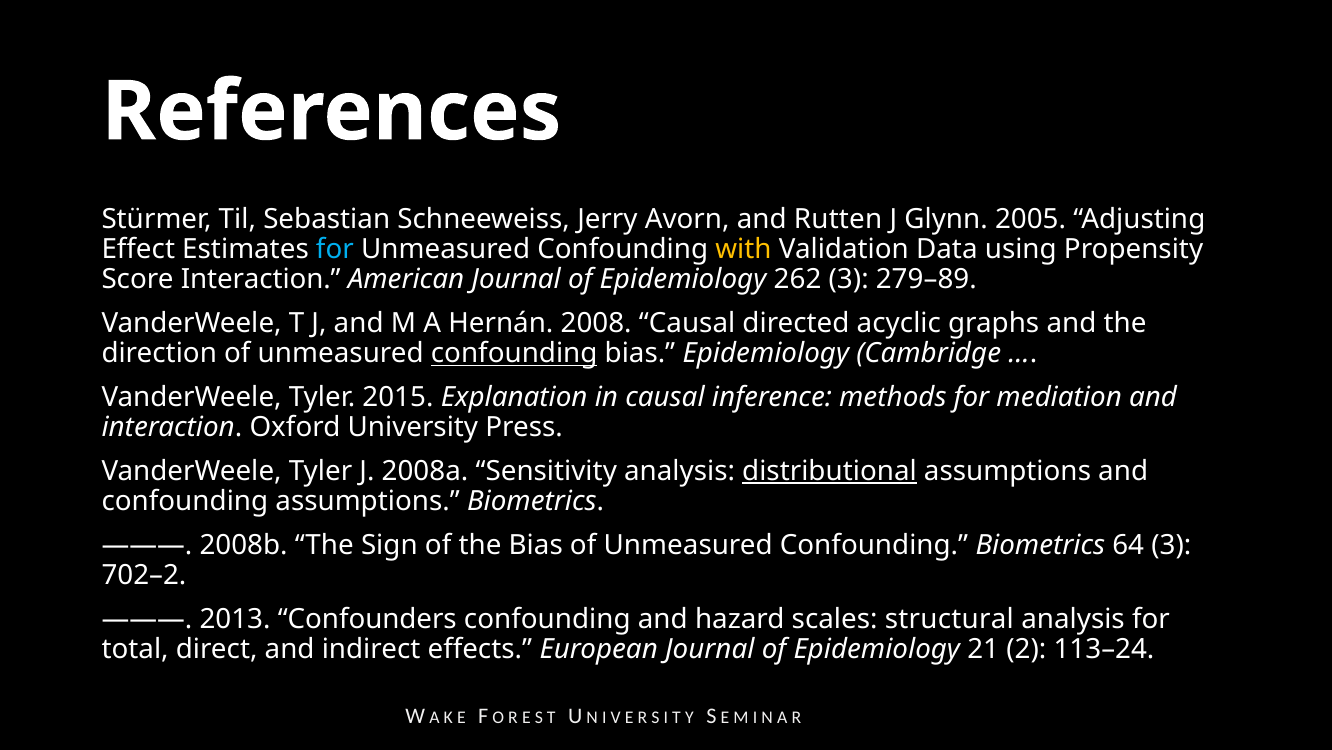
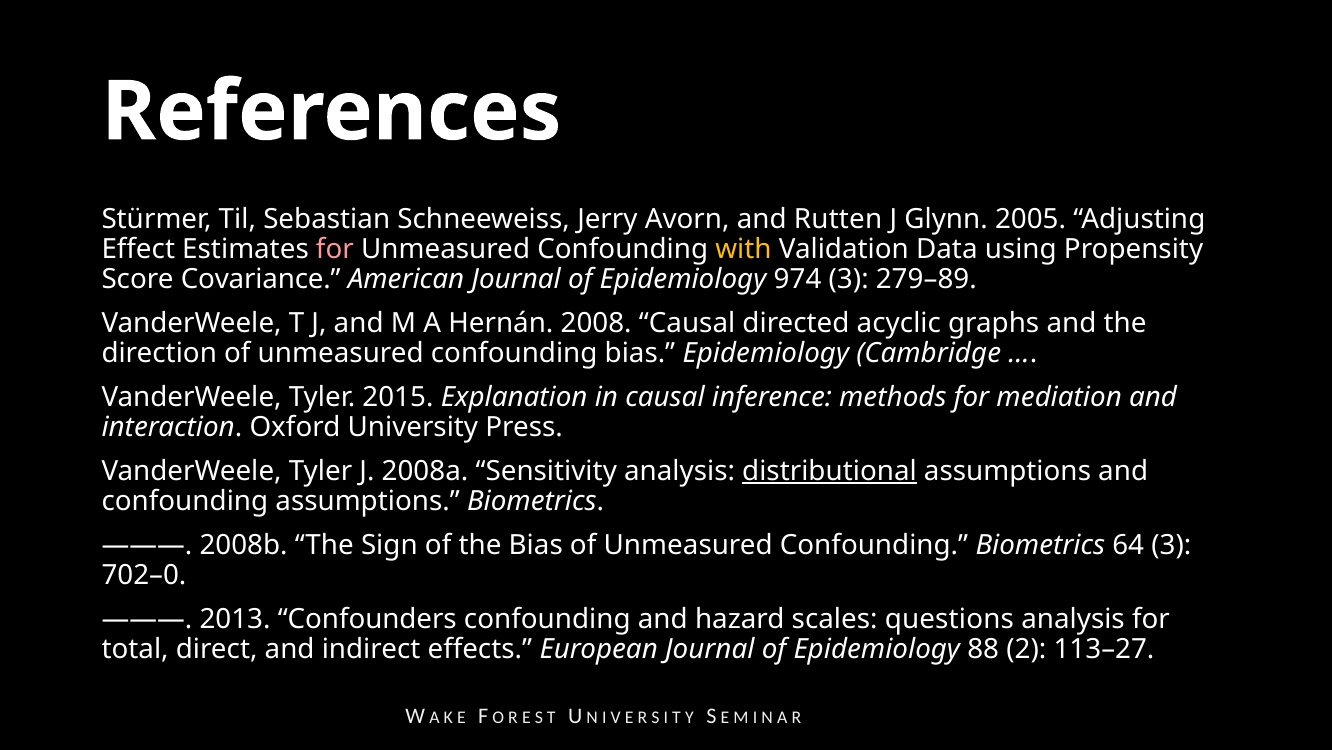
for colour: light blue -> pink (335, 249)
Score Interaction: Interaction -> Covariance (261, 279)
262: 262 -> 974 (798, 279)
confounding underline: present -> none (514, 353)
702–2: 702–2 -> 702–0 (144, 574)
structural: structural -> questions (949, 618)
21: 21 -> 88 (983, 648)
113–24: 113–24 -> 113–27 (1104, 648)
